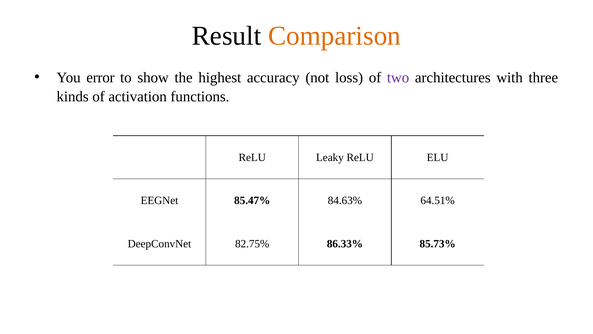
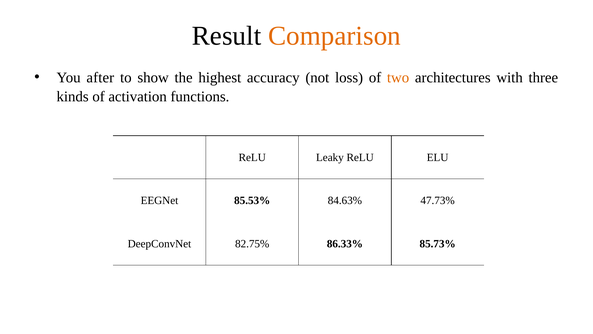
error: error -> after (100, 77)
two colour: purple -> orange (398, 77)
85.47%: 85.47% -> 85.53% (252, 200)
64.51%: 64.51% -> 47.73% (438, 200)
